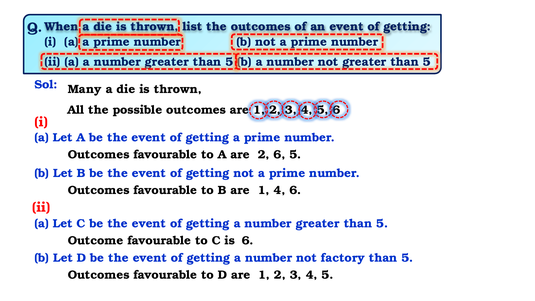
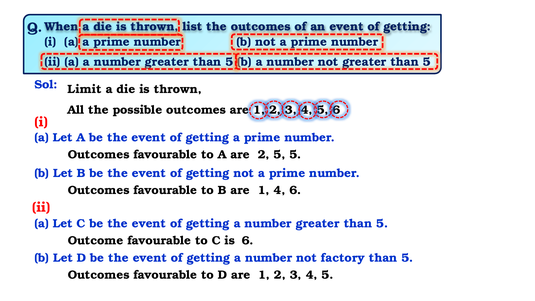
Many: Many -> Limit (85, 89)
2 6: 6 -> 5 (280, 155)
